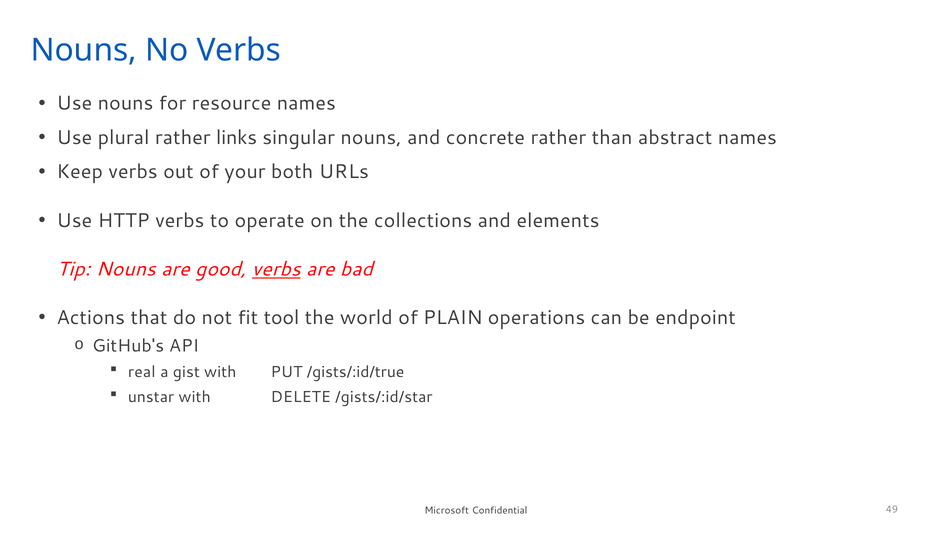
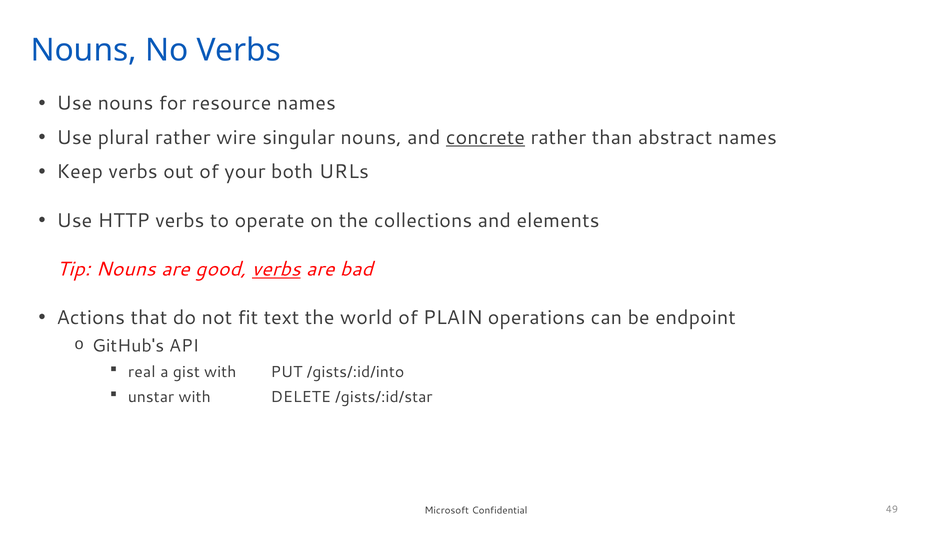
links: links -> wire (236, 138)
concrete underline: none -> present (485, 138)
tool: tool -> text (281, 318)
/gists/:id/true: /gists/:id/true -> /gists/:id/into (356, 372)
